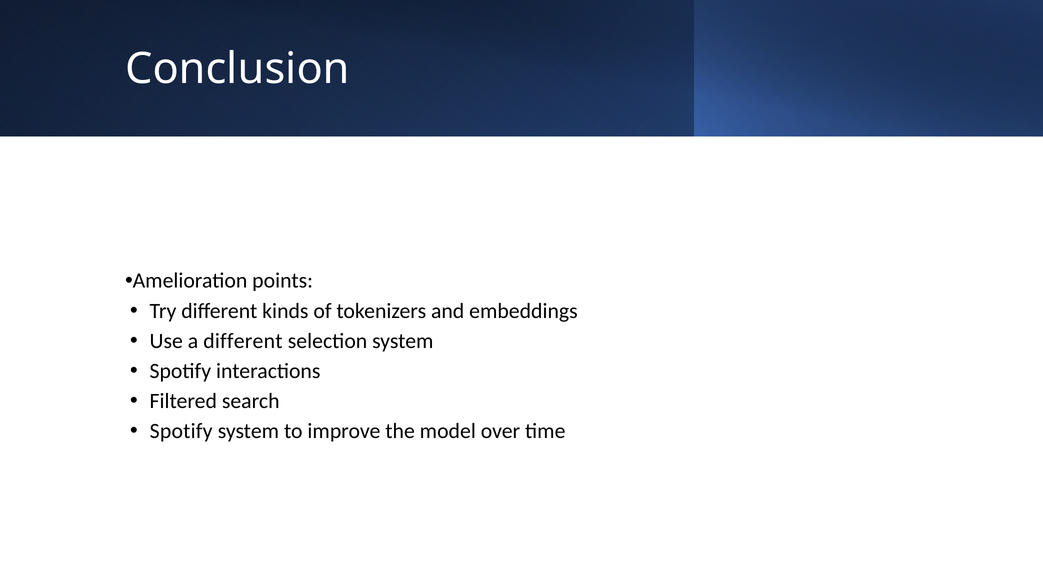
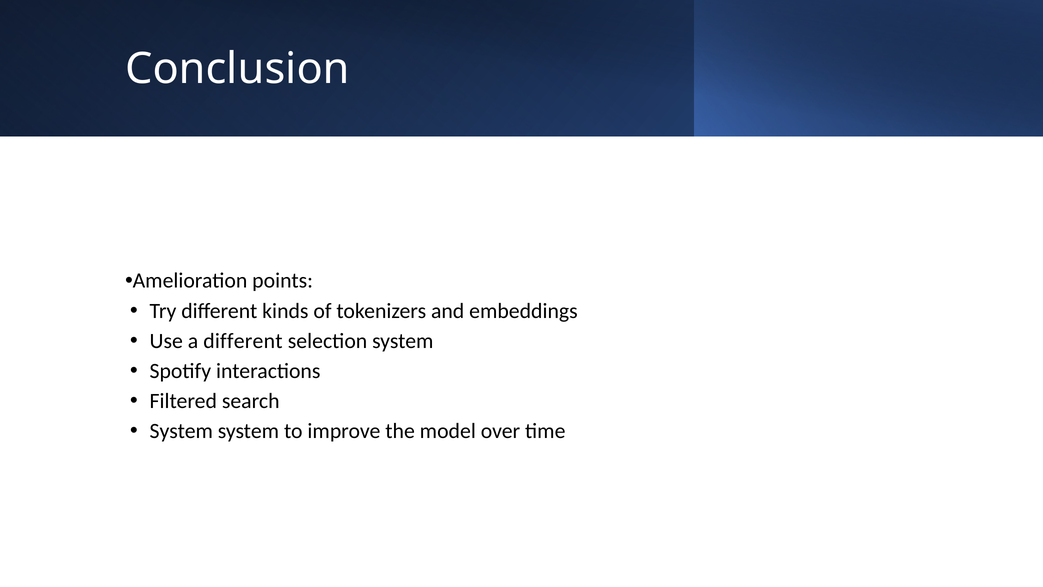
Spotify: Spotify -> System (181, 431)
